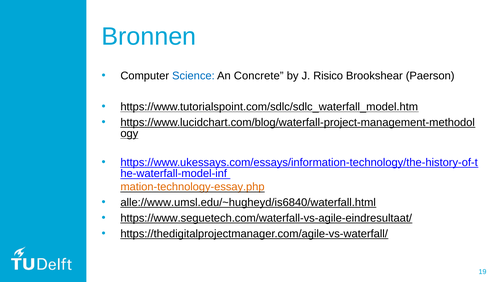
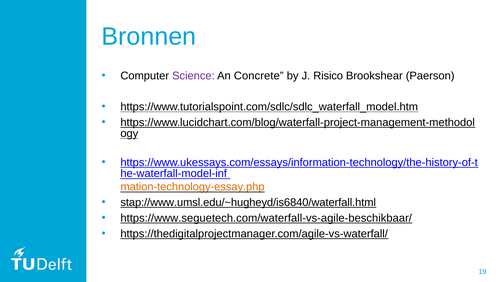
Science colour: blue -> purple (193, 76)
alle://www.umsl.edu/~hugheyd/is6840/waterfall.html: alle://www.umsl.edu/~hugheyd/is6840/waterfall.html -> stap://www.umsl.edu/~hugheyd/is6840/waterfall.html (248, 202)
https://www.seguetech.com/waterfall-vs-agile-eindresultaat/: https://www.seguetech.com/waterfall-vs-agile-eindresultaat/ -> https://www.seguetech.com/waterfall-vs-agile-beschikbaar/ (266, 218)
